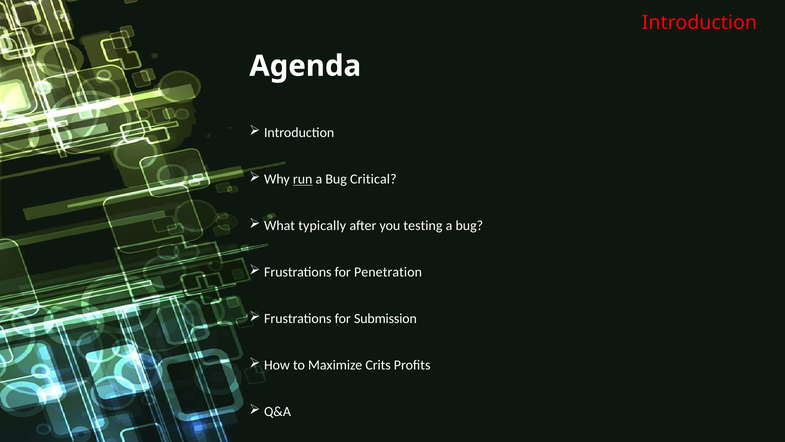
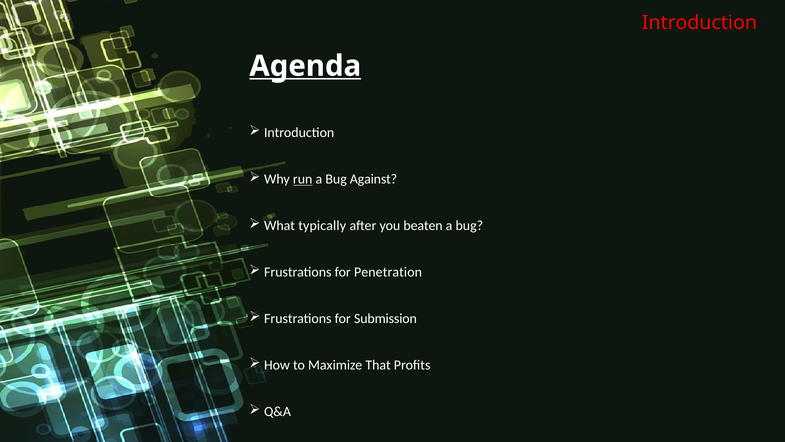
Agenda underline: none -> present (305, 66)
Critical: Critical -> Against (373, 179)
testing: testing -> beaten (423, 225)
Crits: Crits -> That (378, 365)
